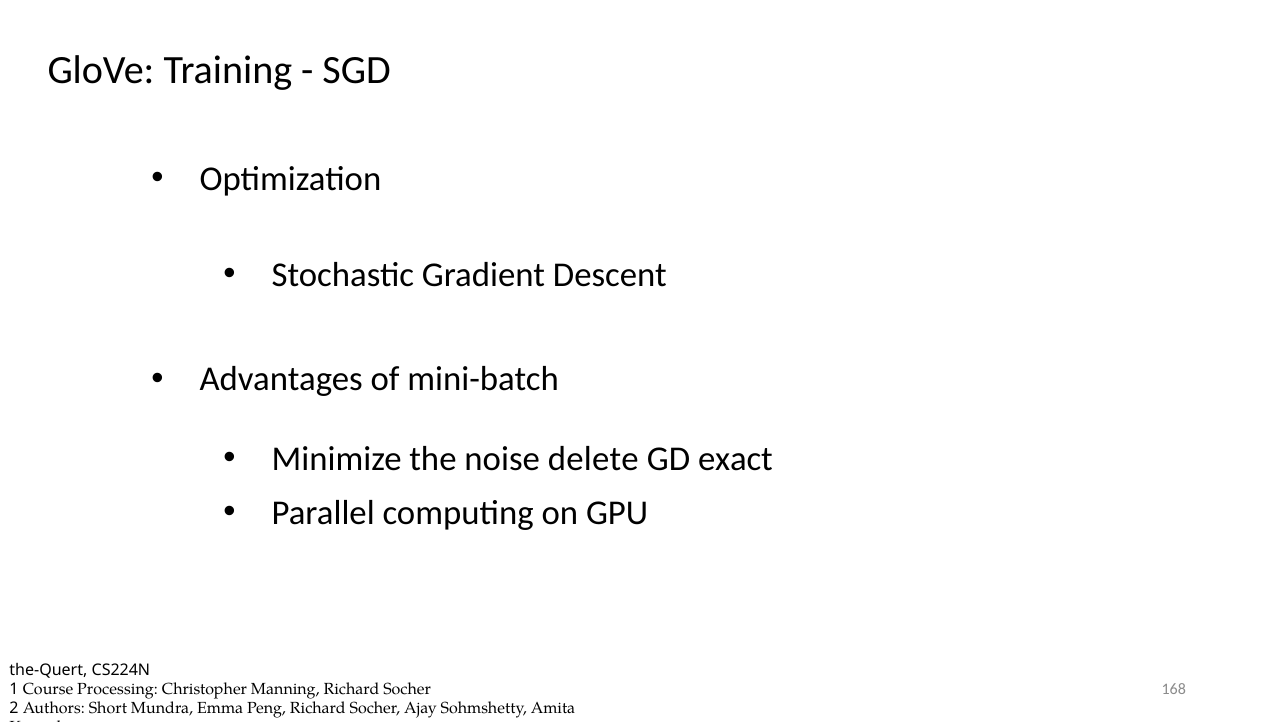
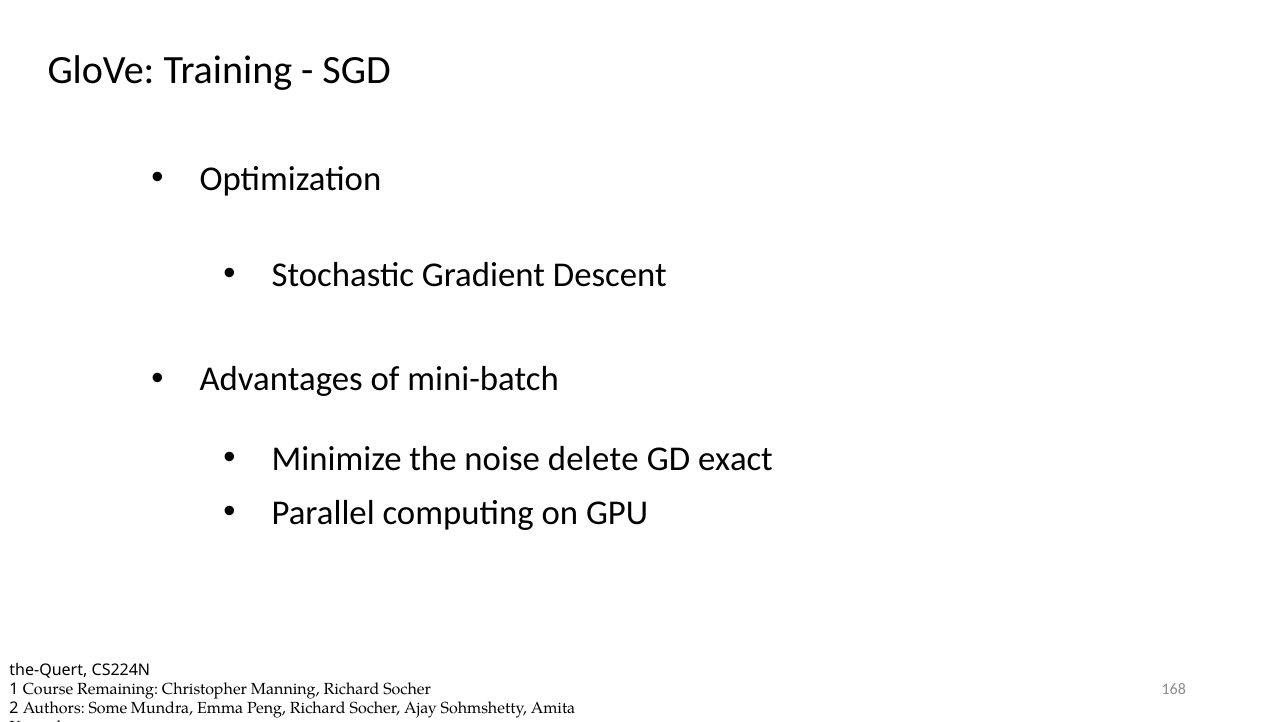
Processing: Processing -> Remaining (118, 689)
Short: Short -> Some (108, 709)
